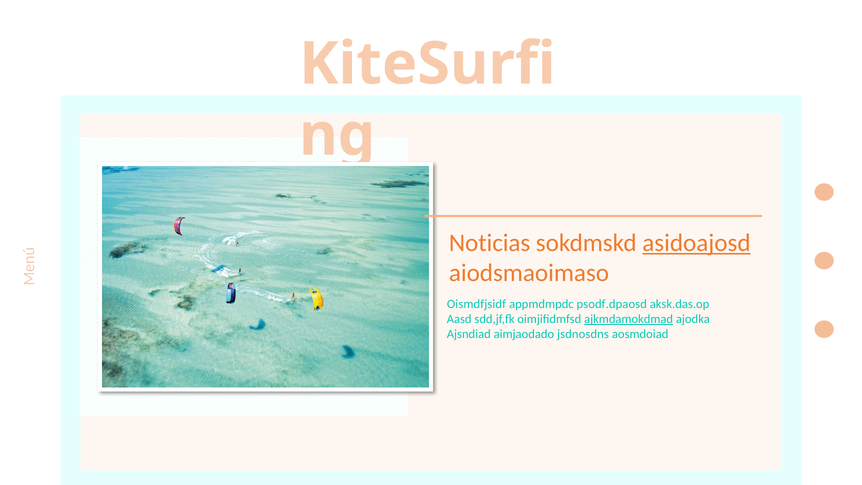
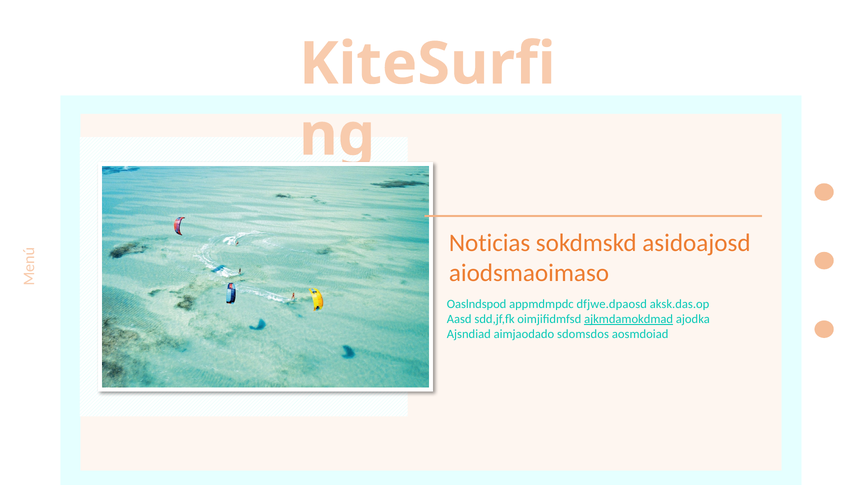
asidoajosd underline: present -> none (696, 243)
Oismdfjsidf: Oismdfjsidf -> Oaslndspod (477, 304)
psodf.dpaosd: psodf.dpaosd -> dfjwe.dpaosd (612, 304)
jsdnosdns: jsdnosdns -> sdomsdos (583, 334)
